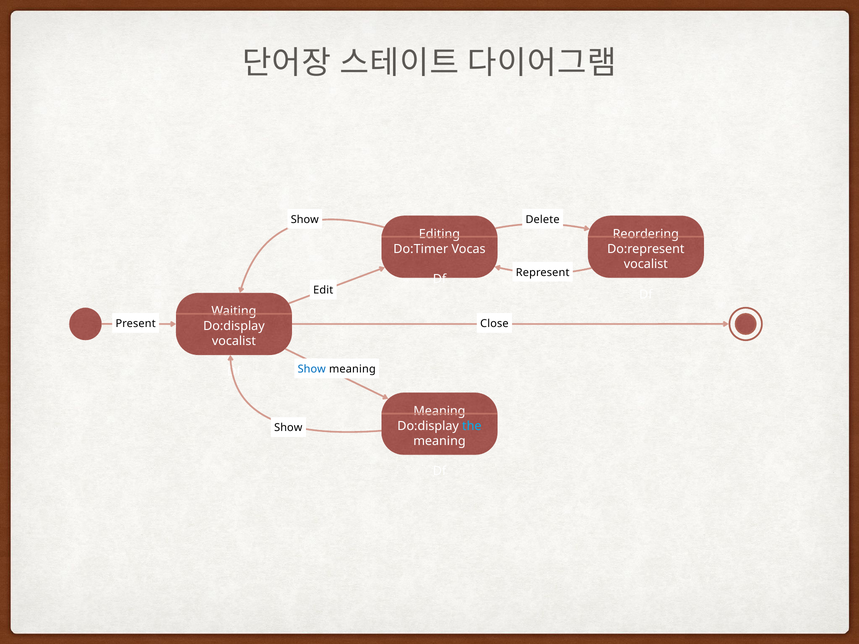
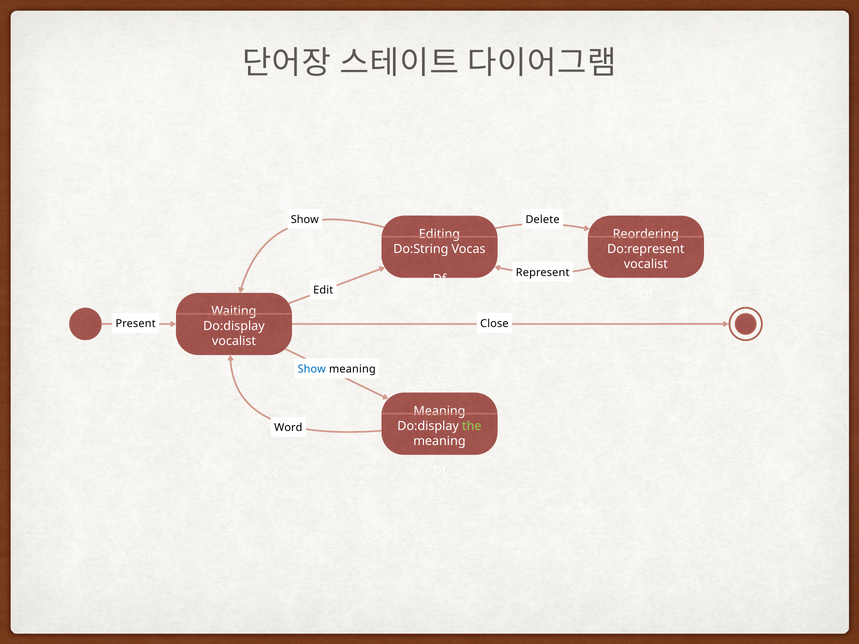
Do:Timer: Do:Timer -> Do:String (421, 249)
the colour: light blue -> light green (472, 426)
Show: Show -> Word (288, 428)
